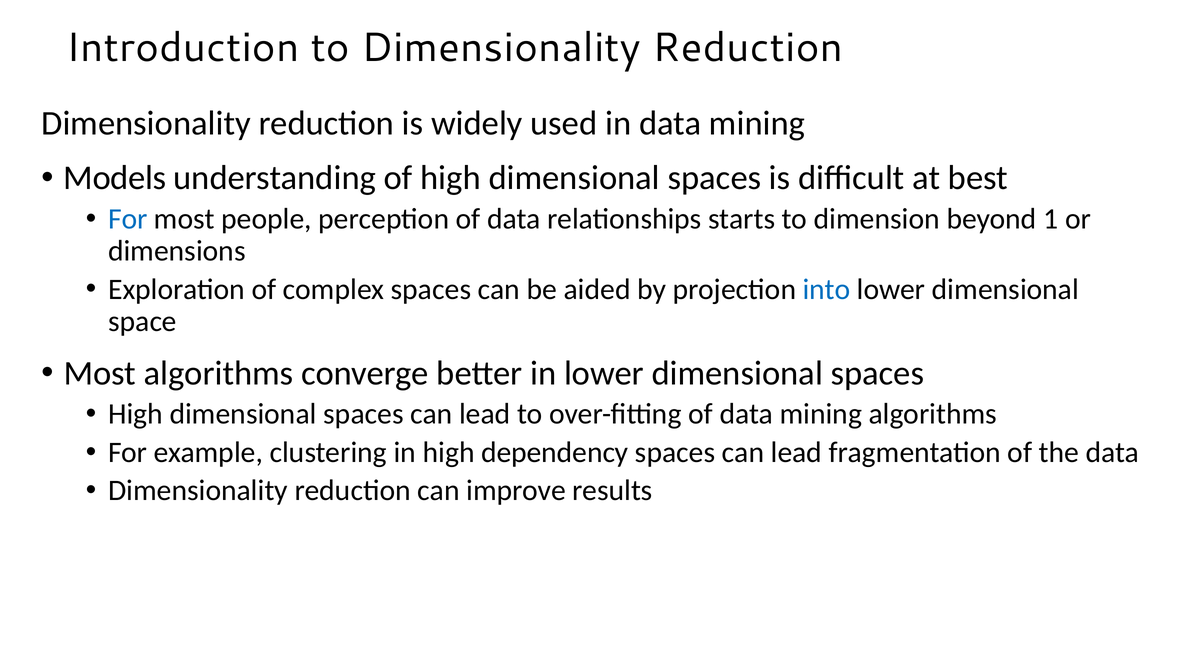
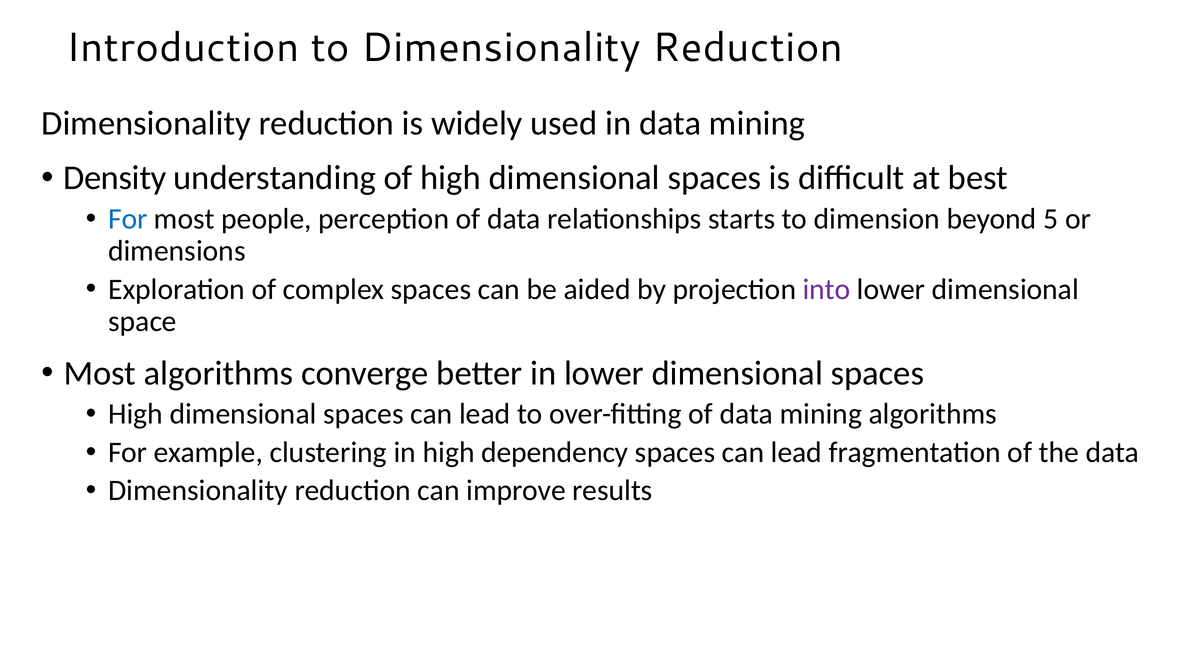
Models: Models -> Density (115, 178)
1: 1 -> 5 (1051, 219)
into colour: blue -> purple (827, 289)
